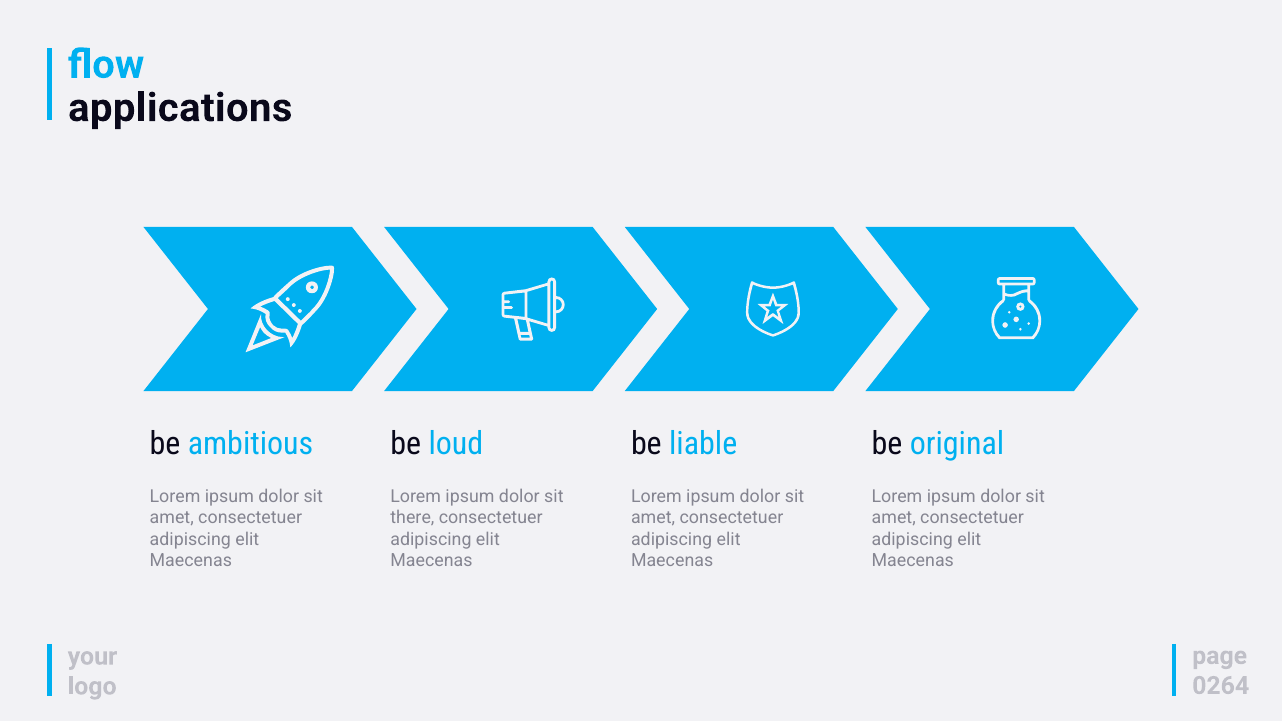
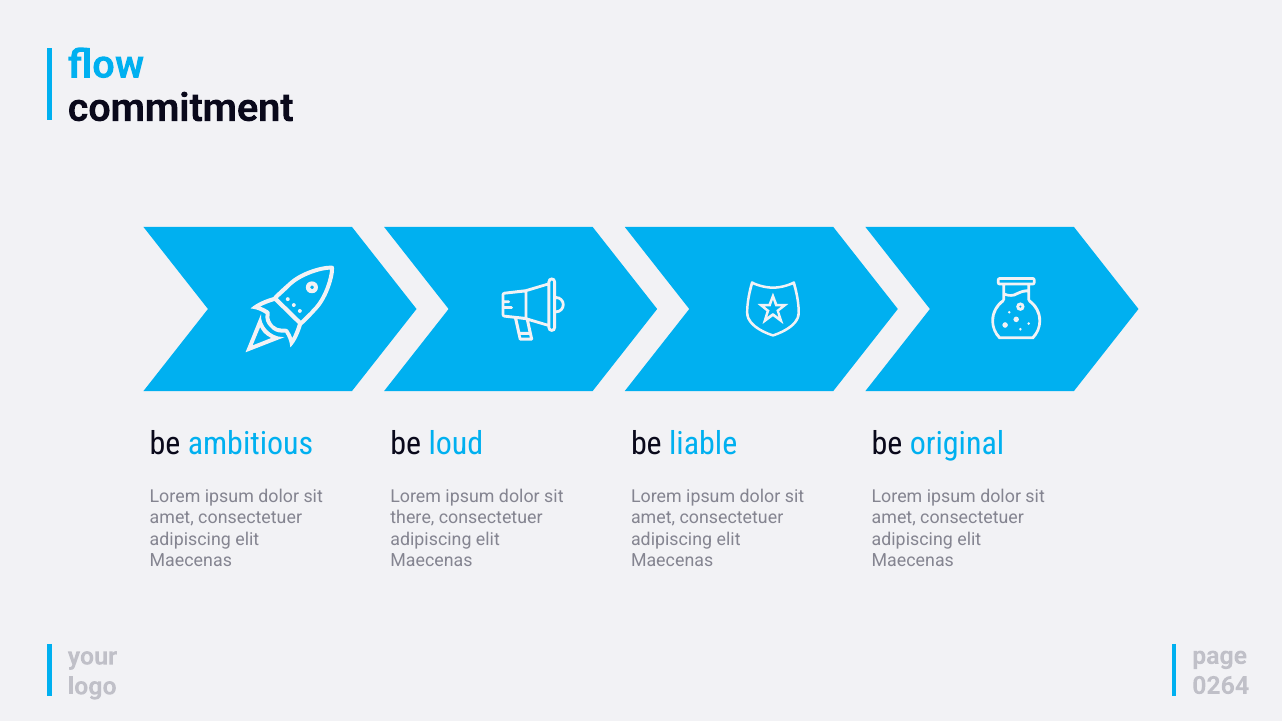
applications: applications -> commitment (181, 108)
